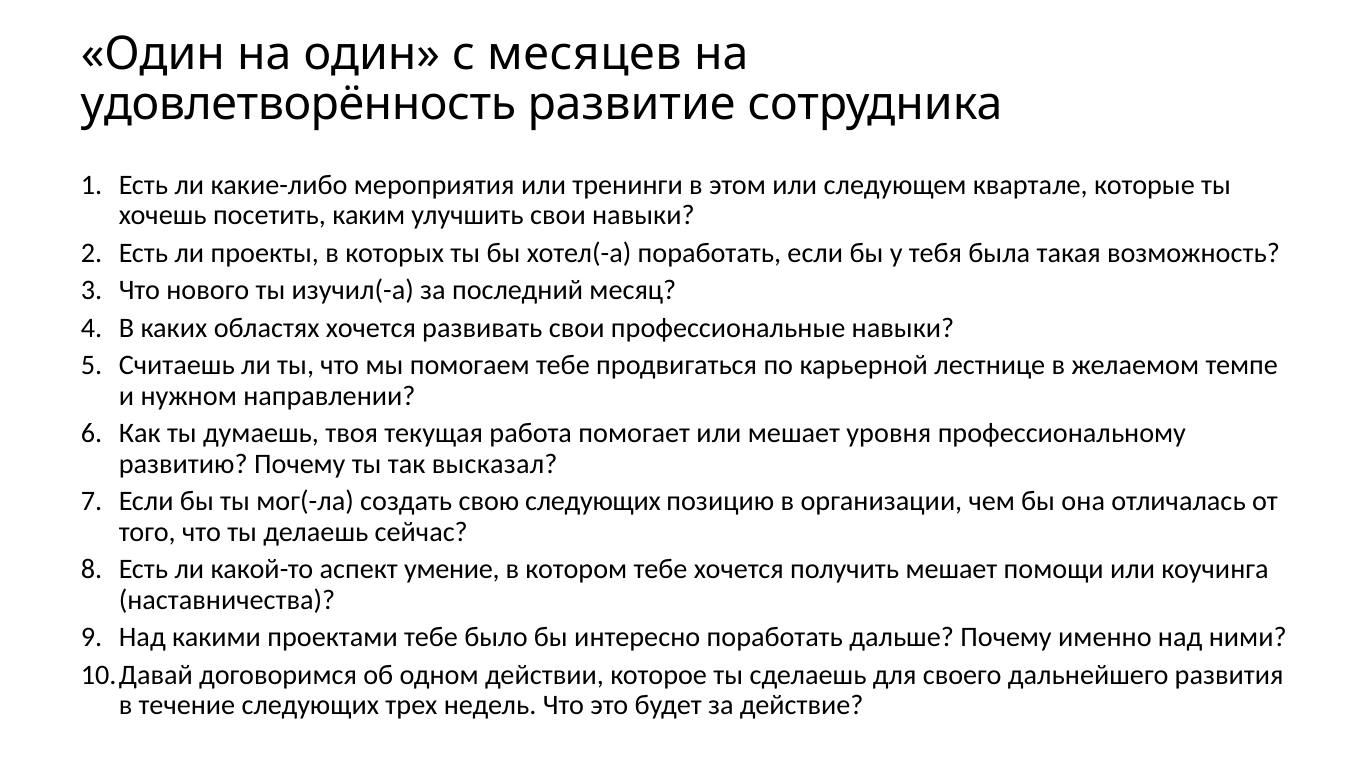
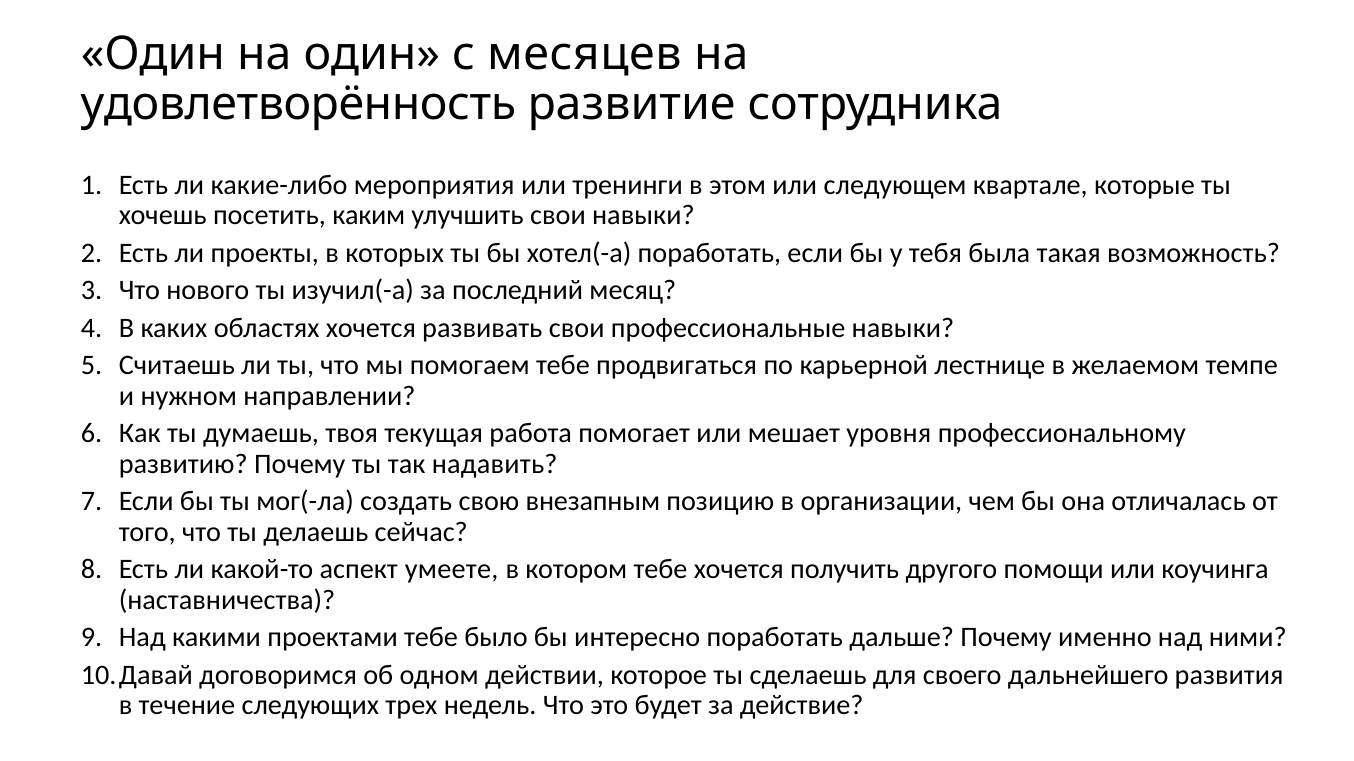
высказал: высказал -> надавить (495, 464)
свою следующих: следующих -> внезапным (593, 502)
умение: умение -> умеете (452, 570)
получить мешает: мешает -> другого (951, 570)
